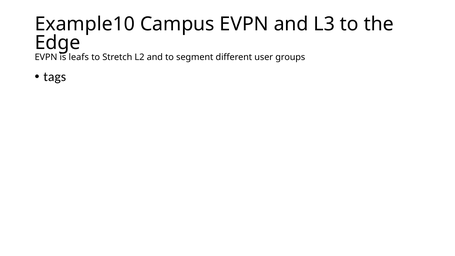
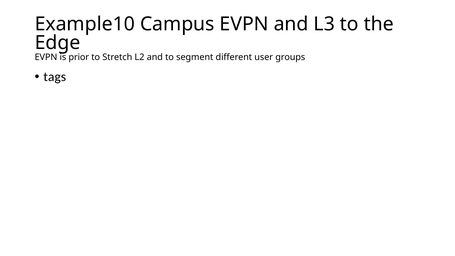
leafs: leafs -> prior (79, 57)
